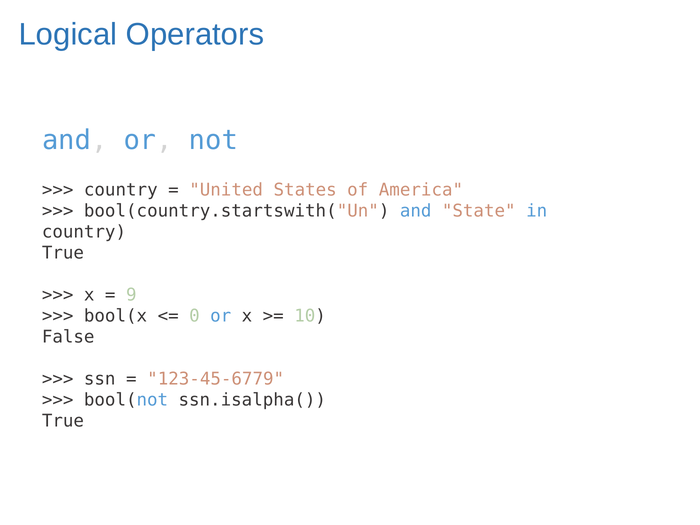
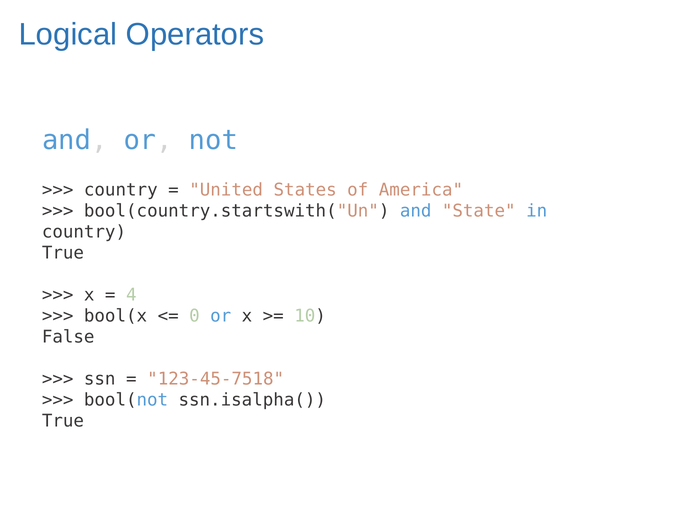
9: 9 -> 4 (131, 295)
123-45-6779: 123-45-6779 -> 123-45-7518 (216, 379)
